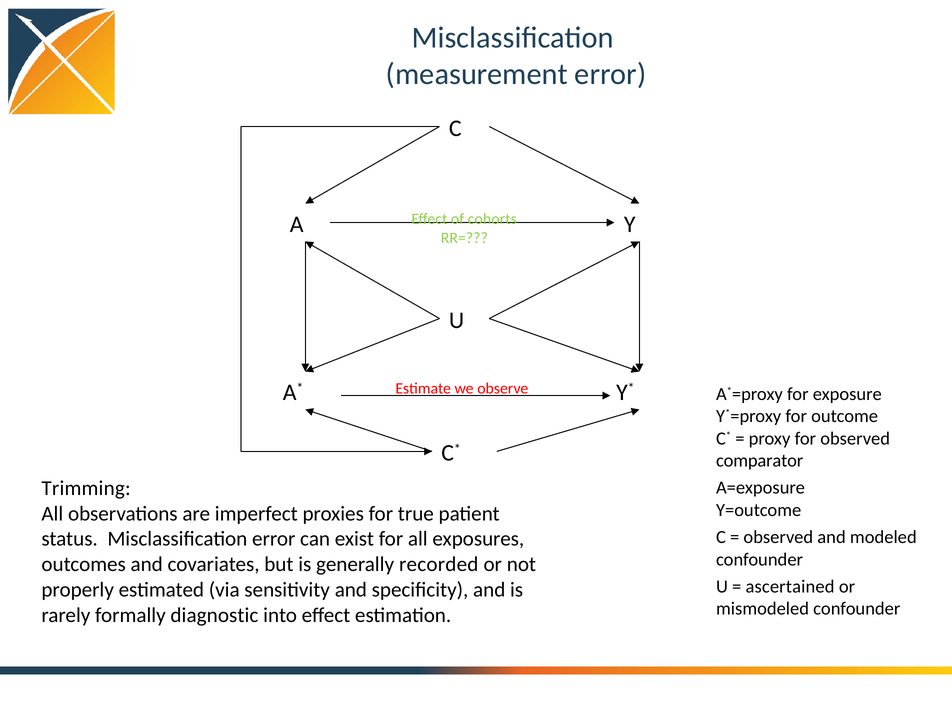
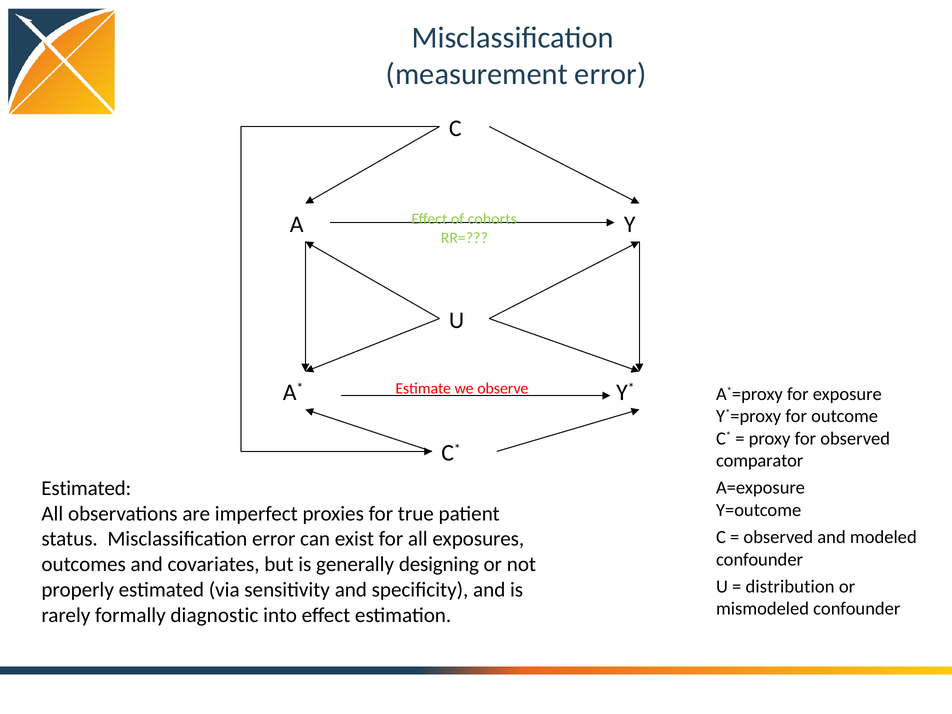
Trimming: Trimming -> Estimated (86, 488)
recorded: recorded -> designing (439, 564)
ascertained: ascertained -> distribution (790, 586)
